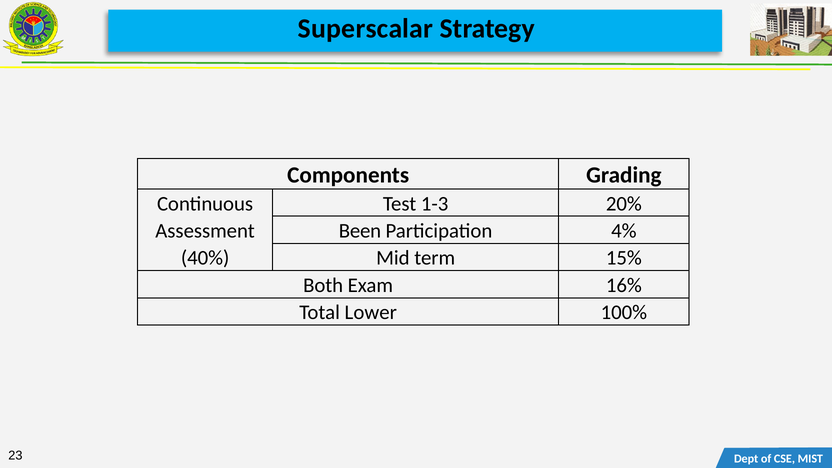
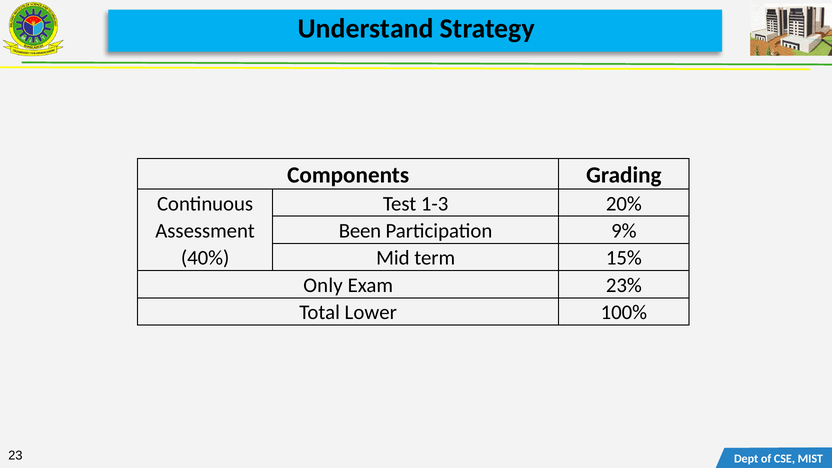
Superscalar: Superscalar -> Understand (366, 28)
4%: 4% -> 9% (624, 231)
Both: Both -> Only (323, 285)
16%: 16% -> 23% (624, 285)
